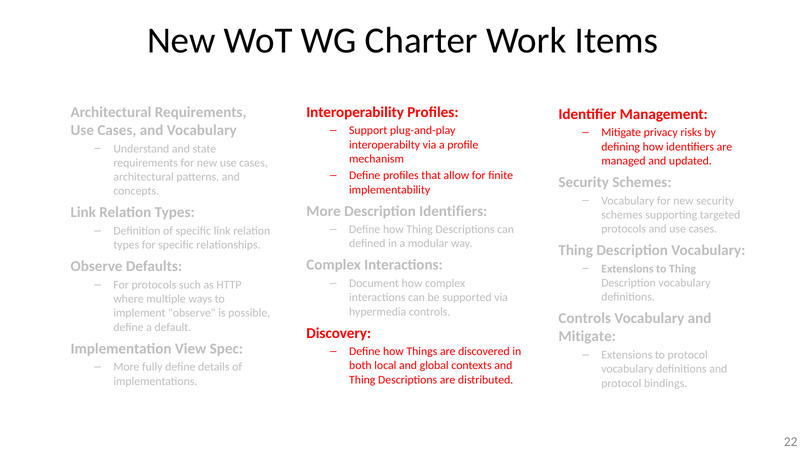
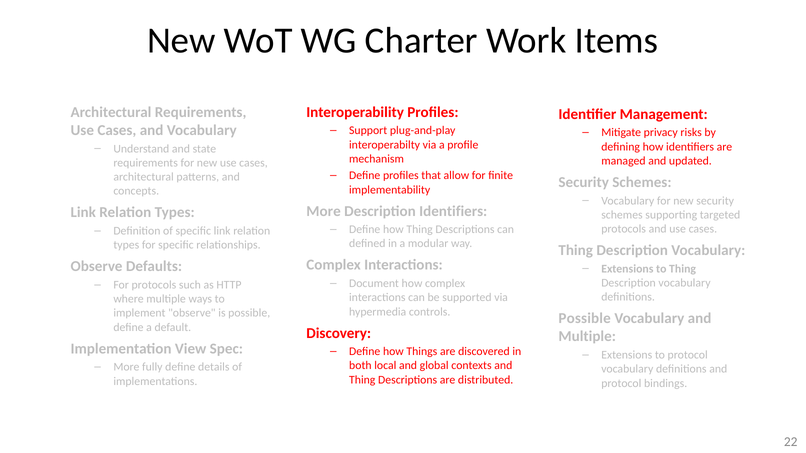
Controls: Controls -> Possible (585, 318)
Mitigate: Mitigate -> Multiple (587, 337)
